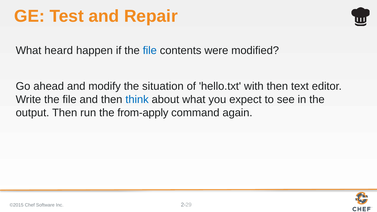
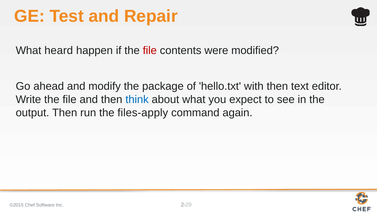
file colour: blue -> red (150, 50)
situation: situation -> package (163, 86)
from-apply: from-apply -> files-apply (143, 113)
